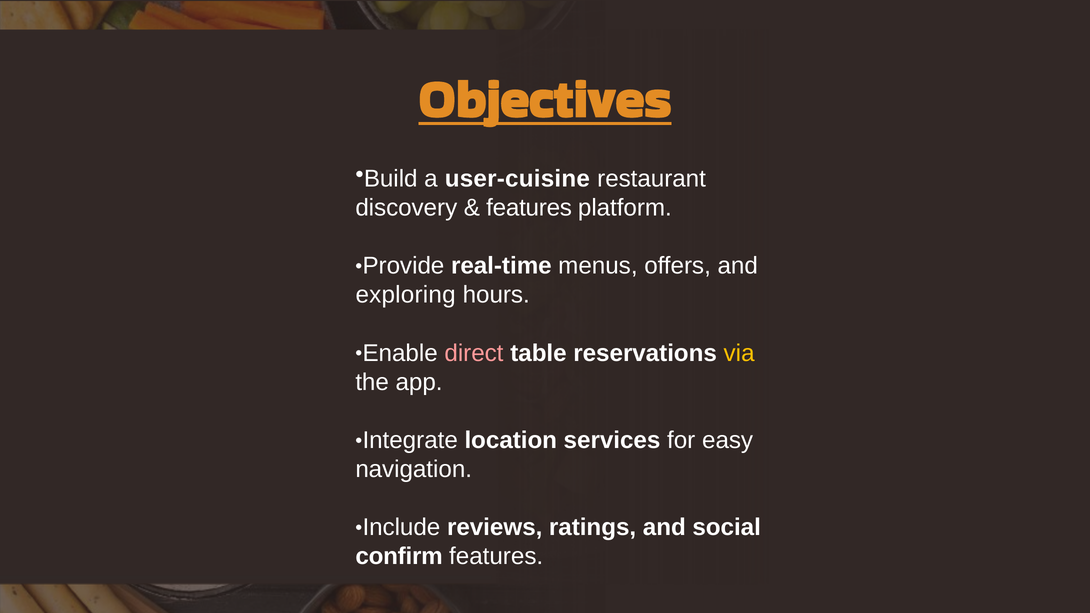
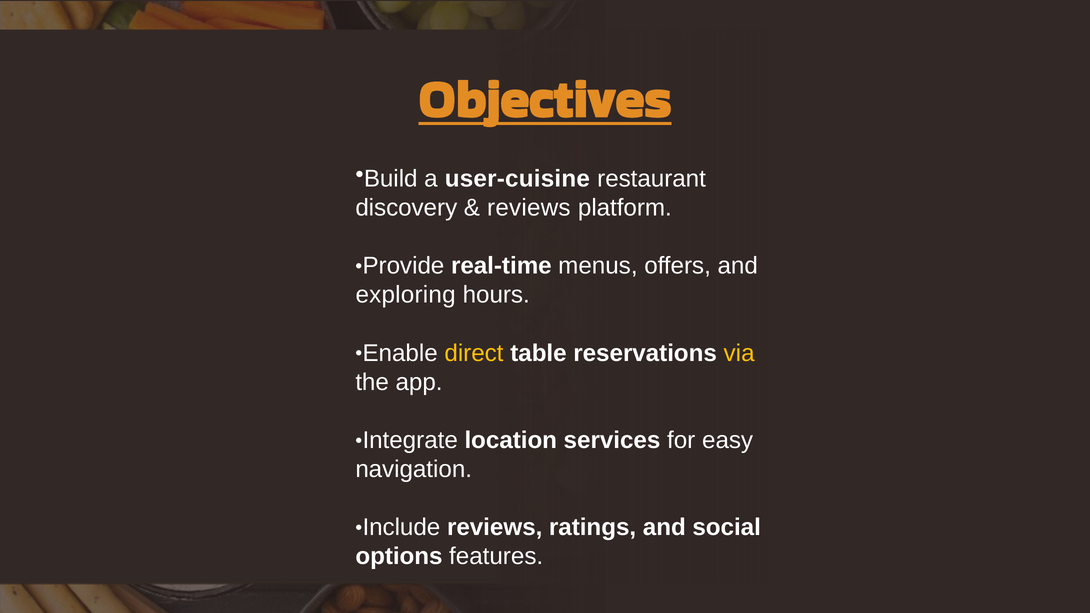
features: features -> reviews (529, 208)
direct colour: pink -> yellow (474, 353)
confirm: confirm -> options (399, 557)
